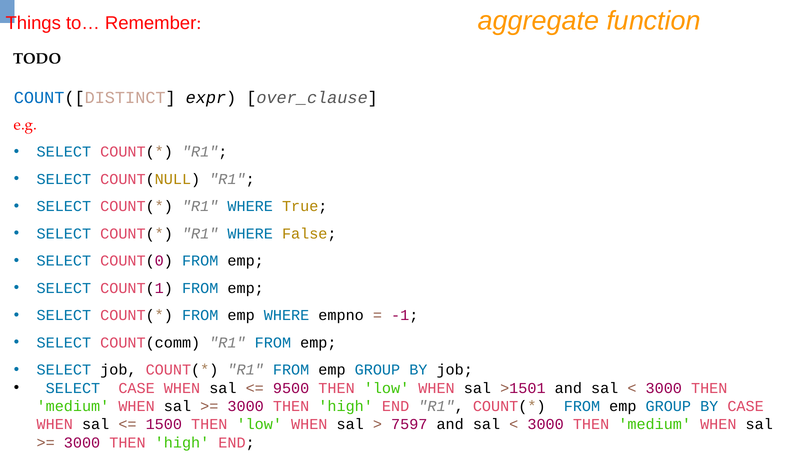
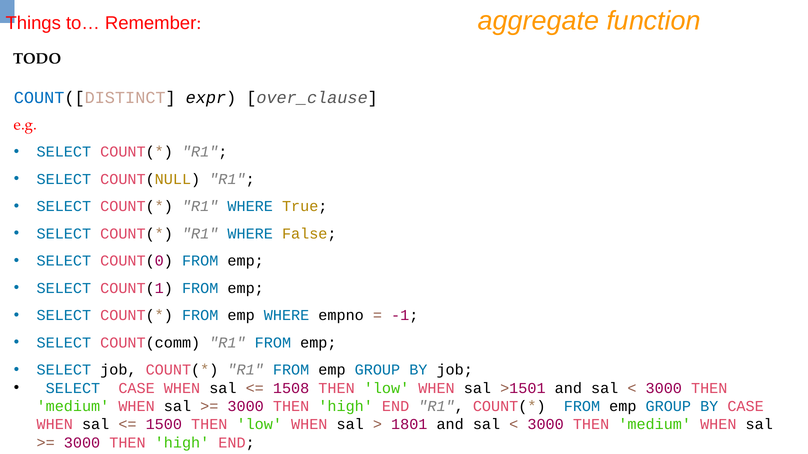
9500: 9500 -> 1508 (291, 388)
7597: 7597 -> 1801 (409, 425)
